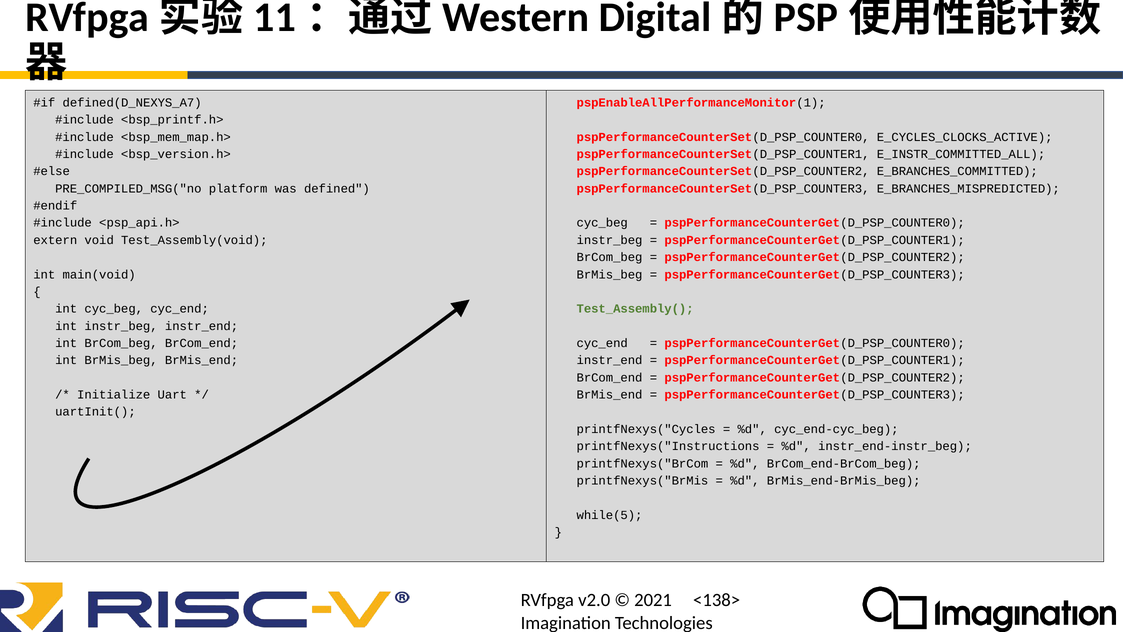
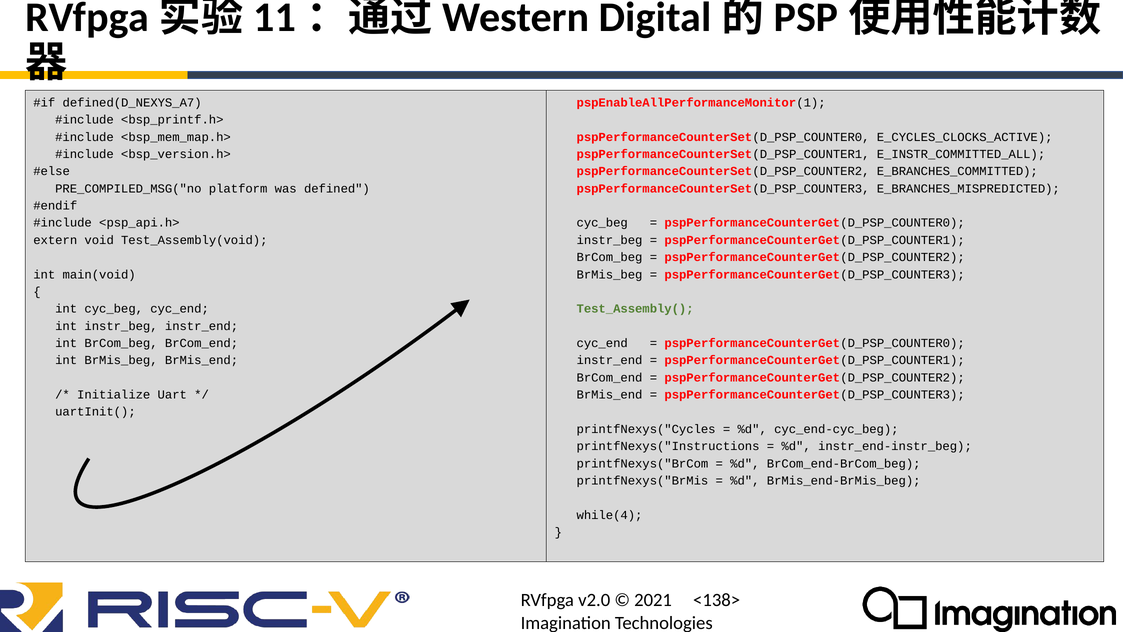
while(5: while(5 -> while(4 (610, 515)
